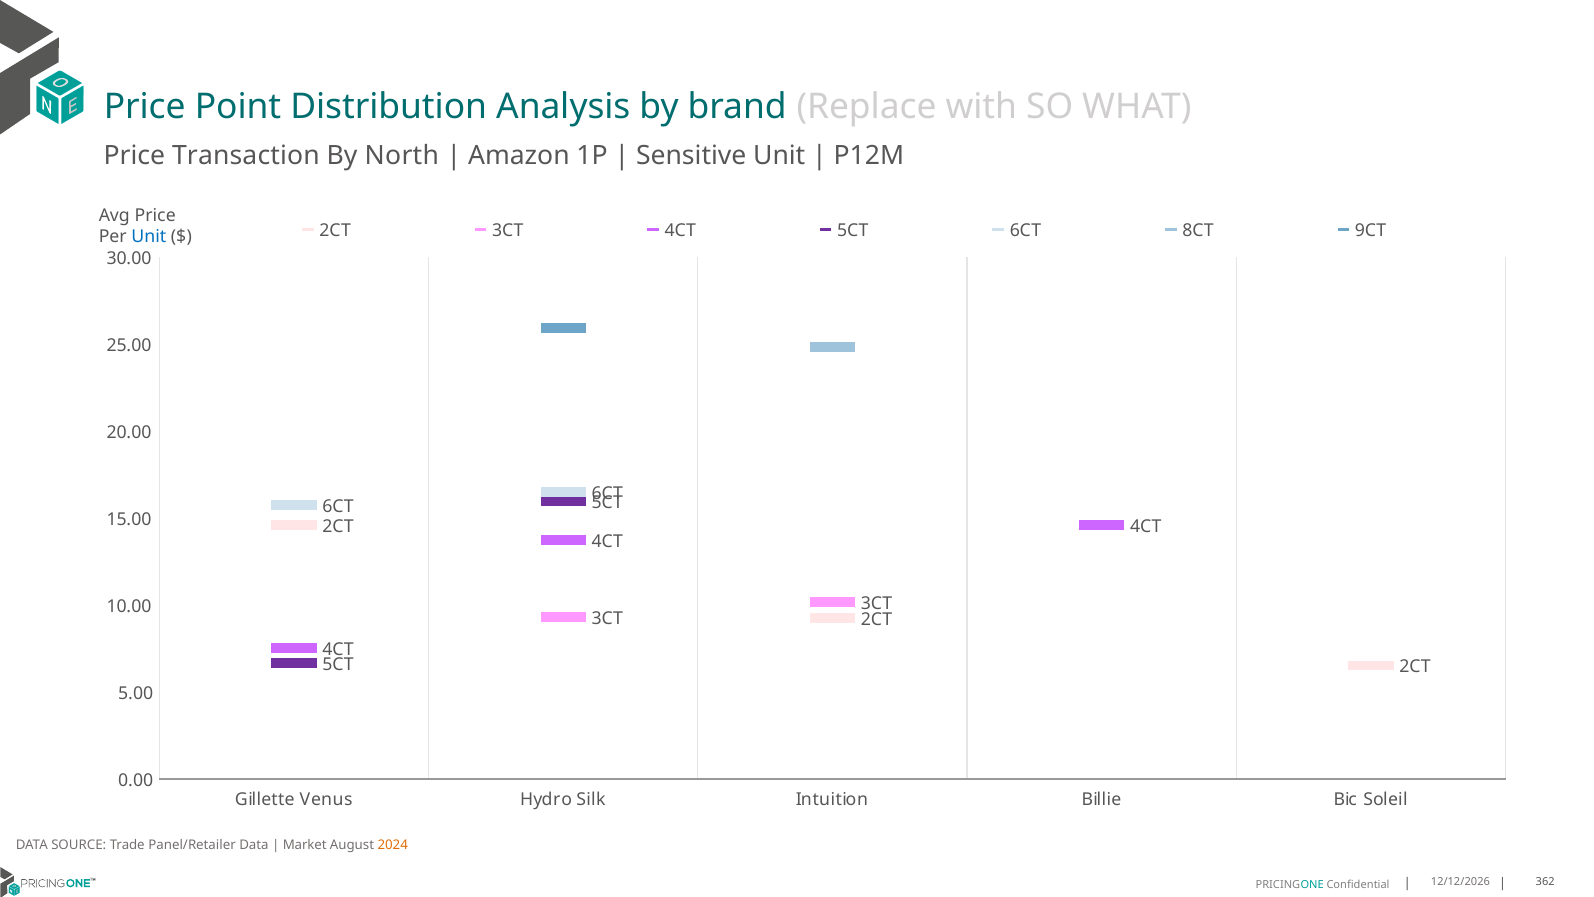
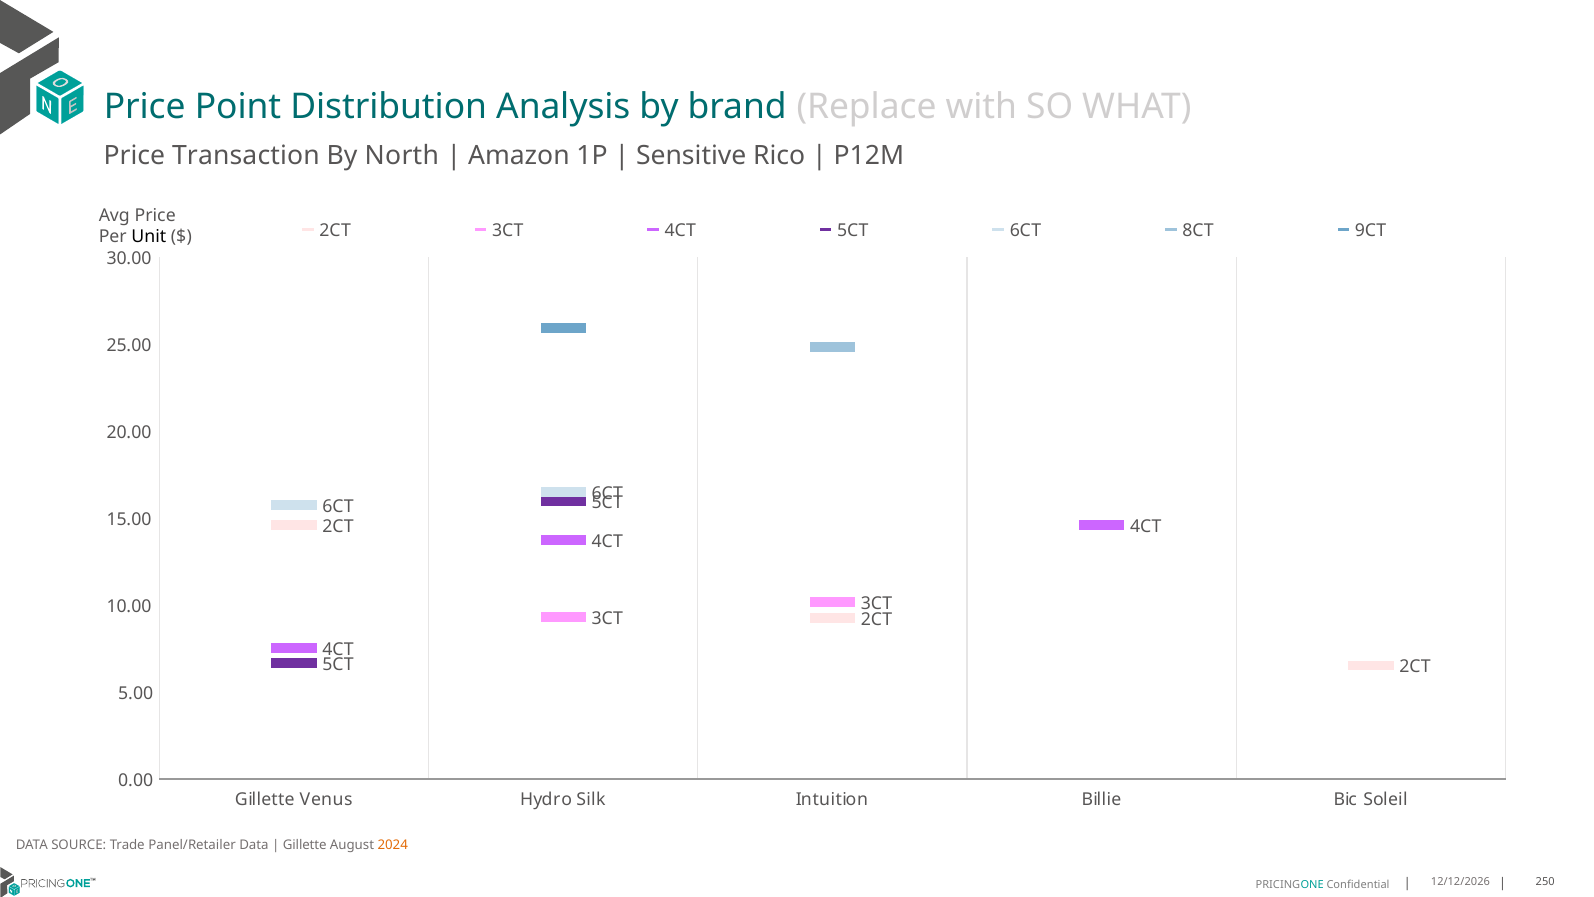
Sensitive Unit: Unit -> Rico (779, 155)
Unit colour: blue -> black (149, 237)
Market: Market -> Gillette (305, 845)
362: 362 -> 250 (1545, 882)
